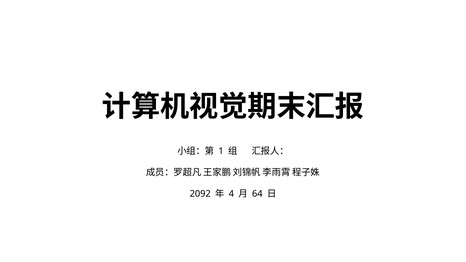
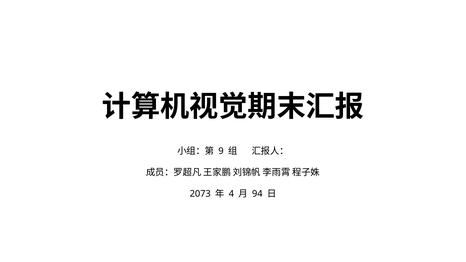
1: 1 -> 9 (221, 151)
2092: 2092 -> 2073 (200, 194)
64: 64 -> 94 (257, 194)
